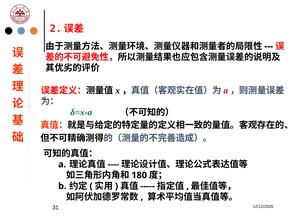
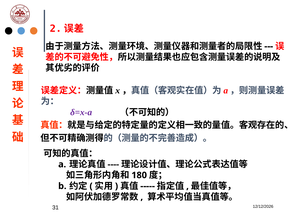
δ=x-a colour: green -> purple (81, 112)
